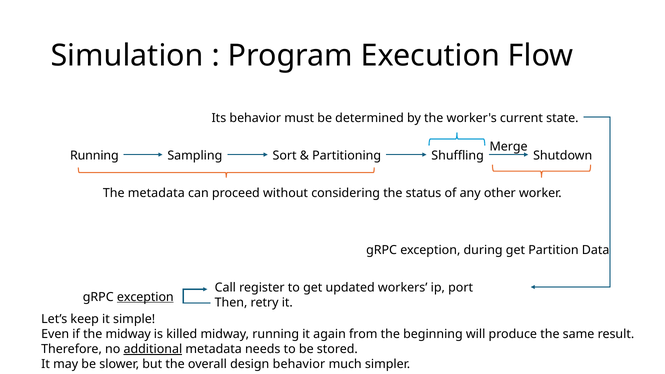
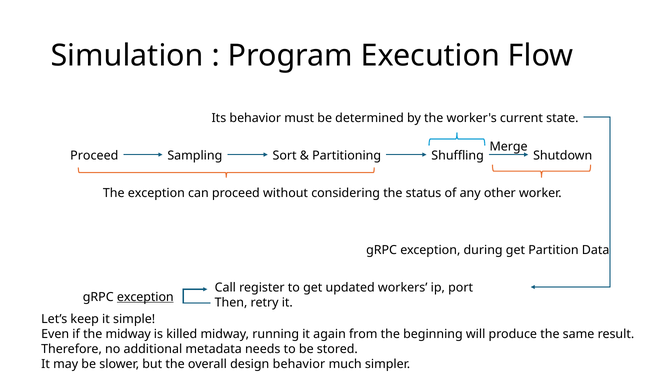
Running: Running -> Proceed (94, 155)
The metadata: metadata -> exception (156, 193)
additional underline: present -> none (153, 349)
